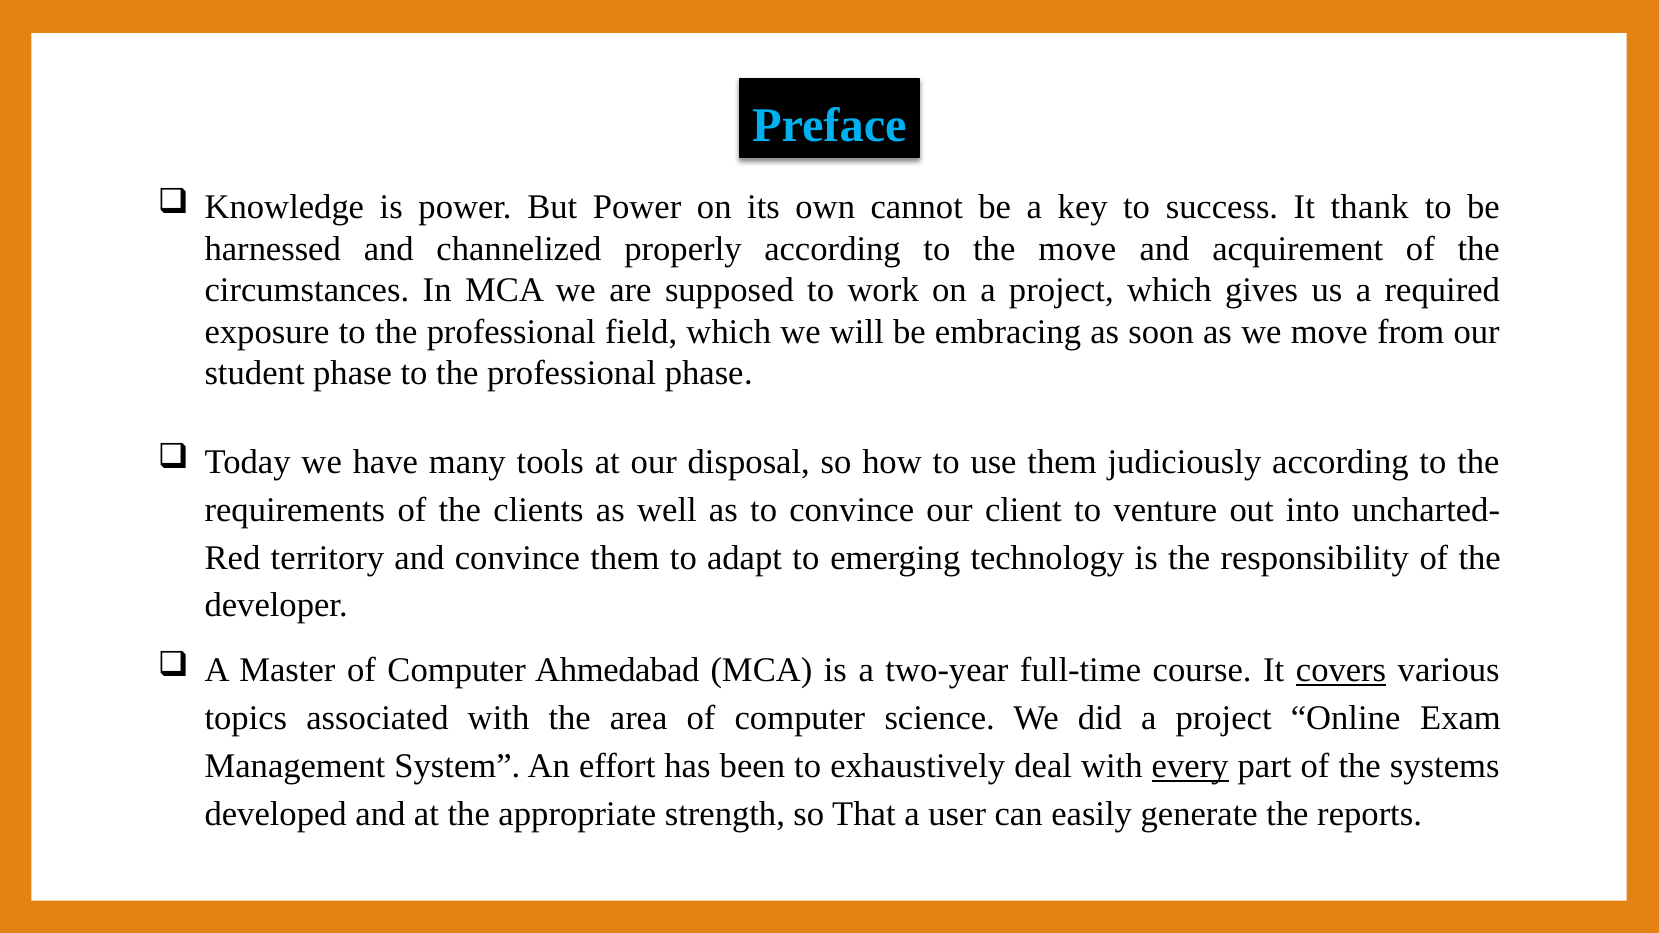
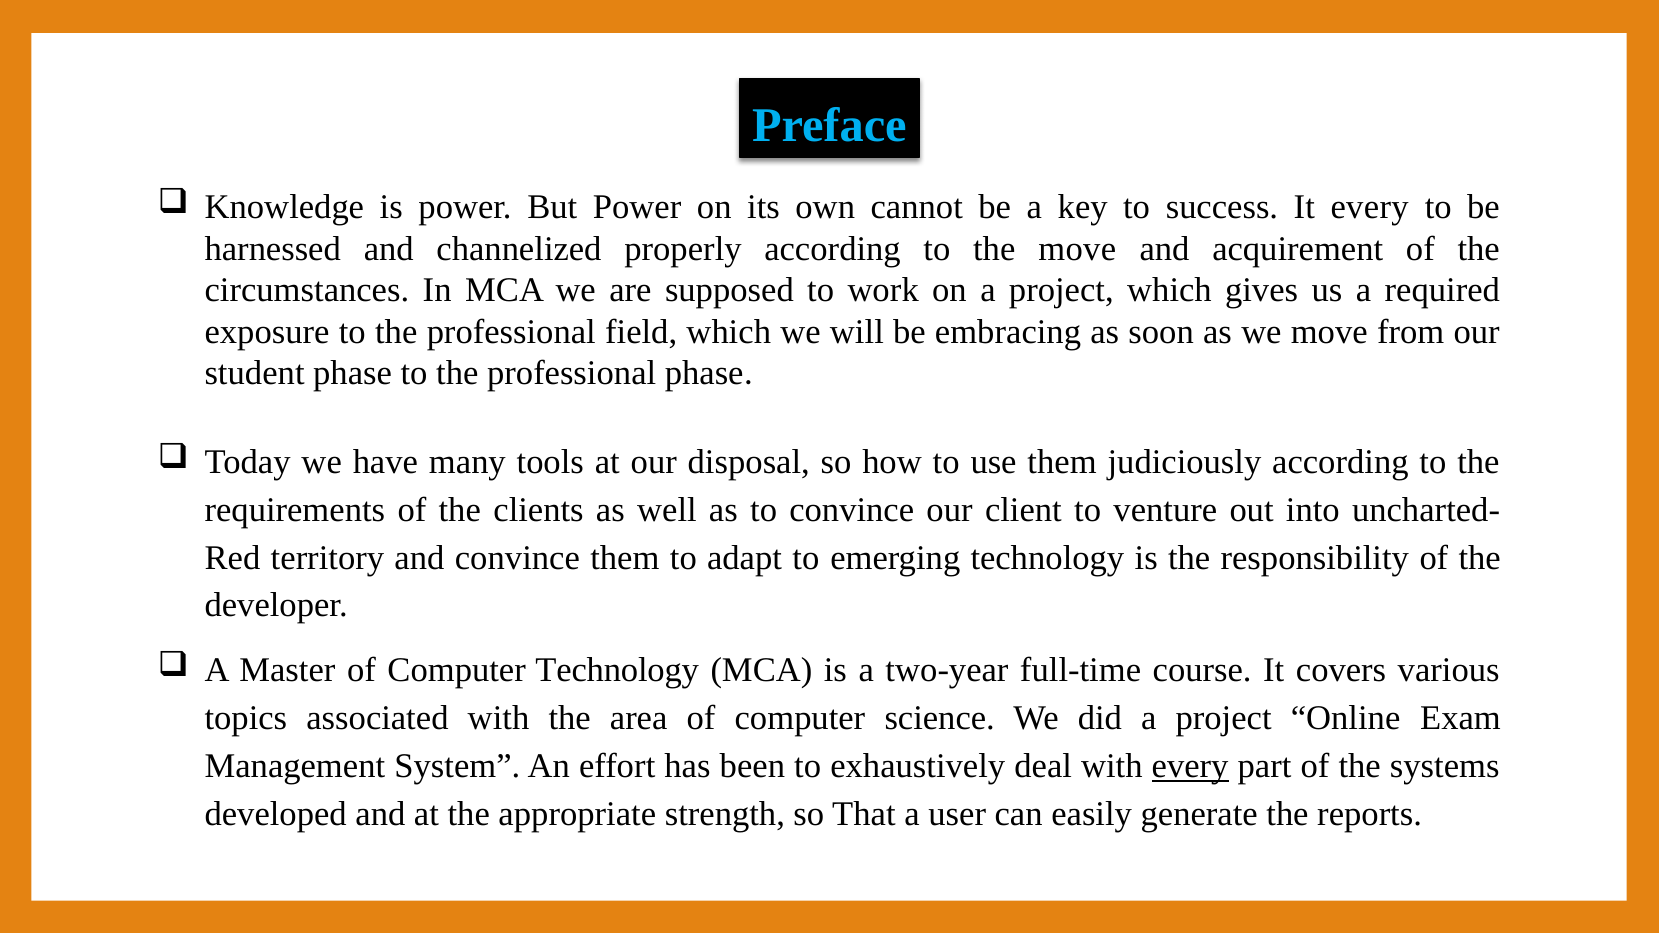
It thank: thank -> every (1370, 207)
Computer Ahmedabad: Ahmedabad -> Technology (617, 671)
covers underline: present -> none (1341, 671)
